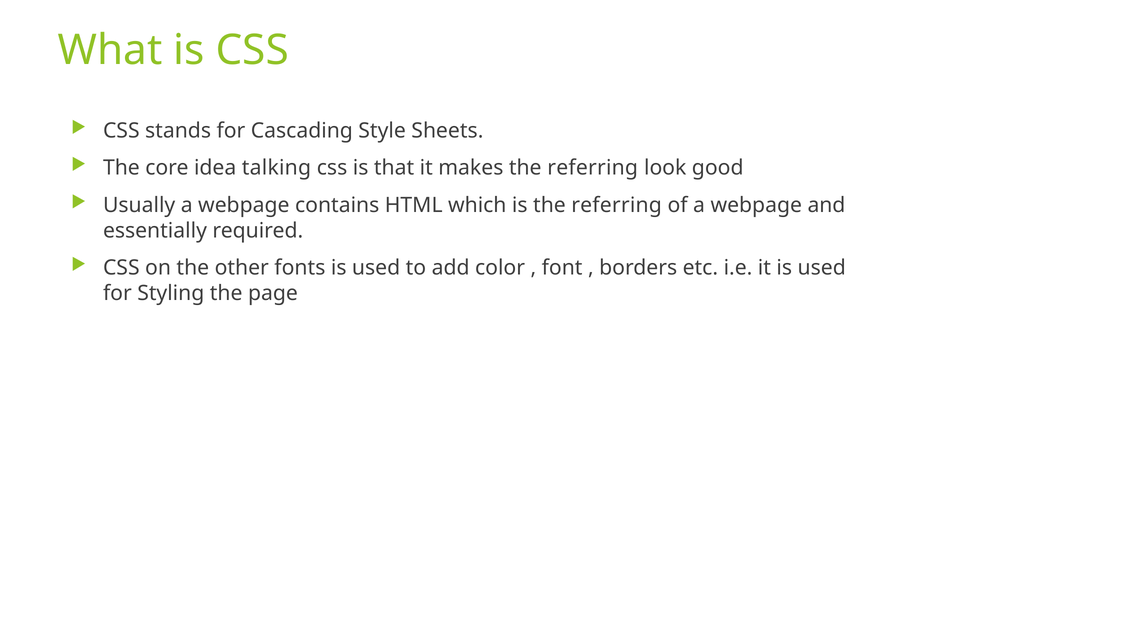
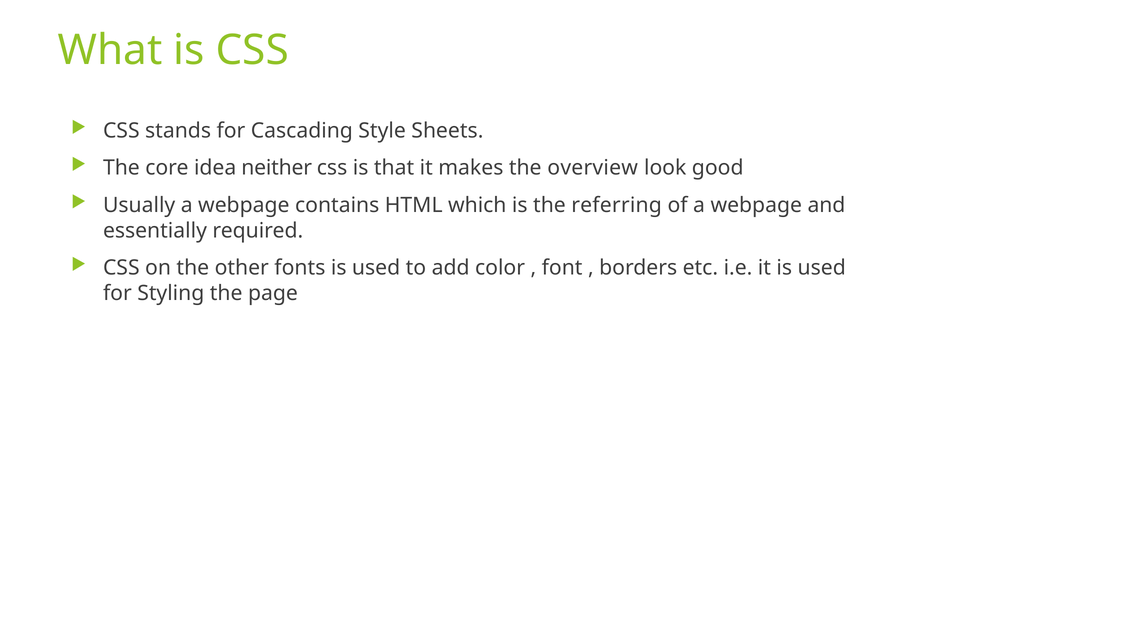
talking: talking -> neither (277, 168)
makes the referring: referring -> overview (593, 168)
